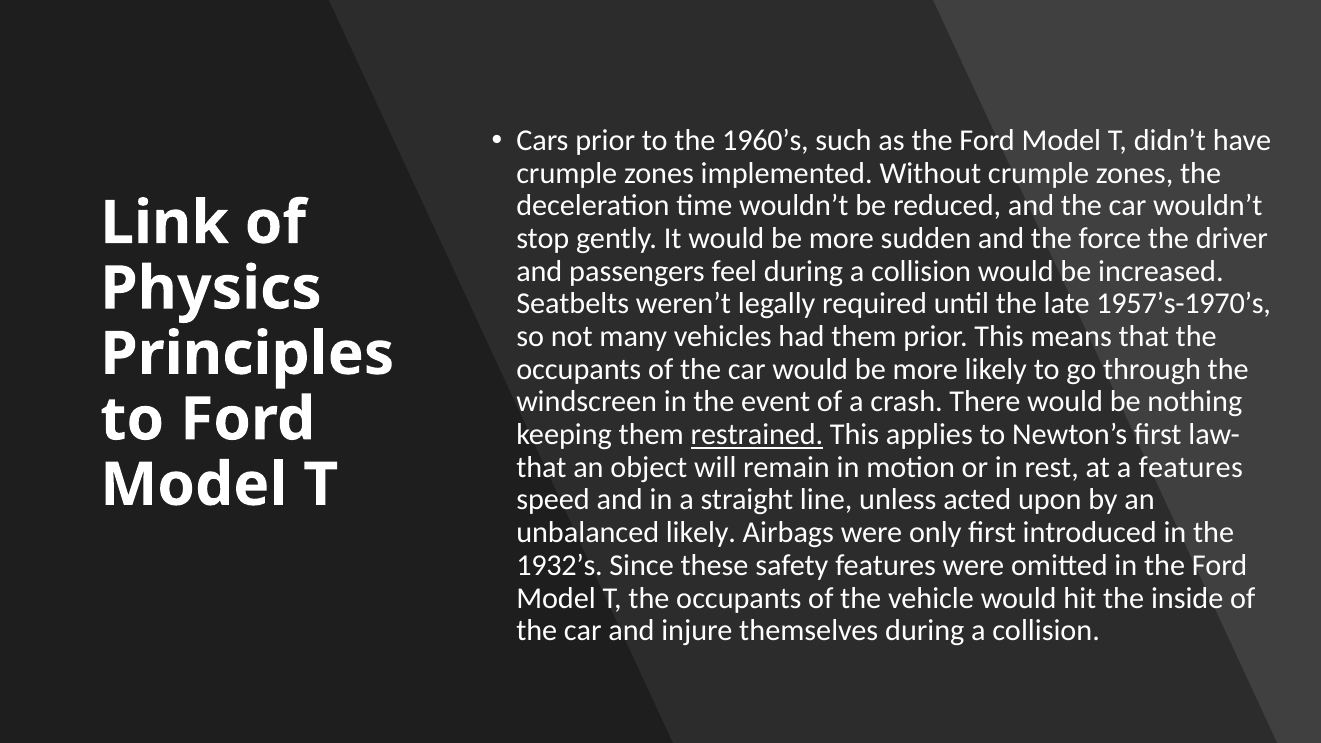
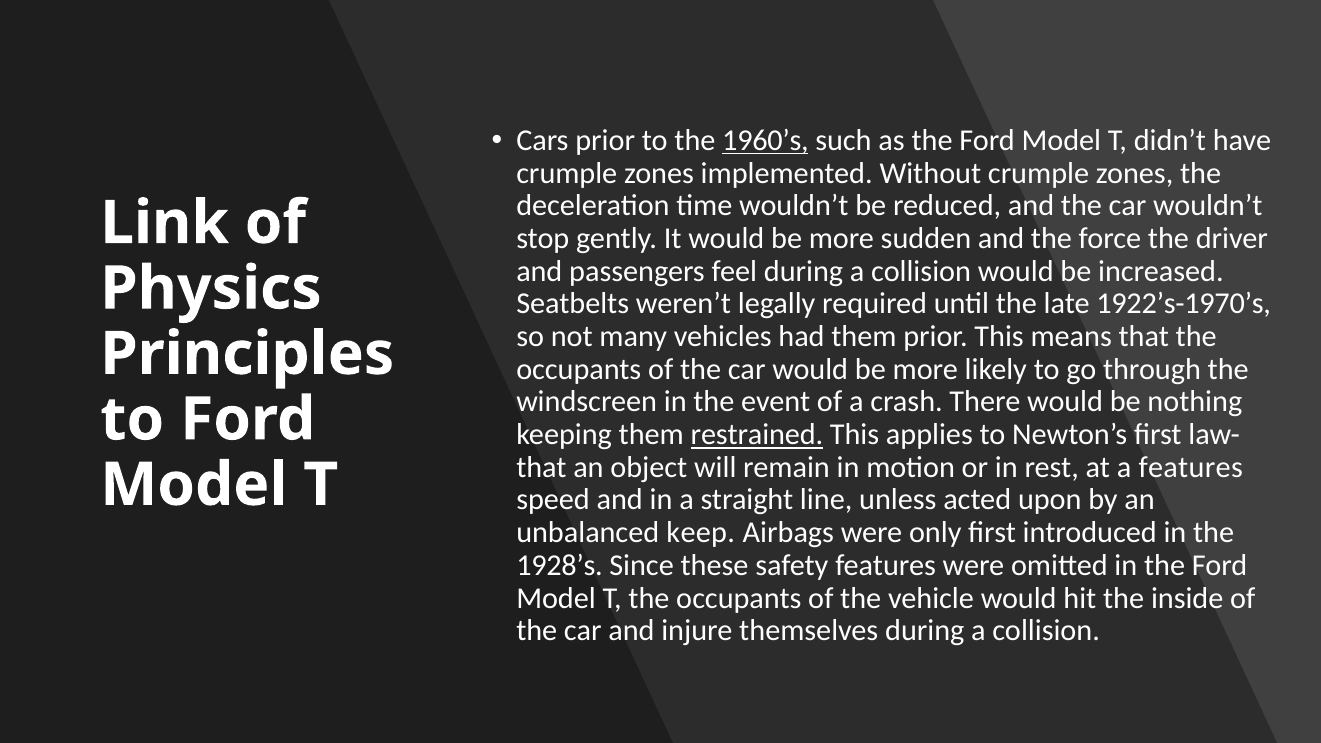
1960’s underline: none -> present (765, 140)
1957’s-1970’s: 1957’s-1970’s -> 1922’s-1970’s (1184, 304)
unbalanced likely: likely -> keep (701, 533)
1932’s: 1932’s -> 1928’s (560, 565)
